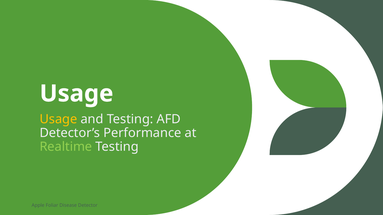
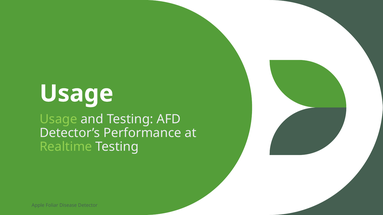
Usage colour: yellow -> light green (58, 119)
